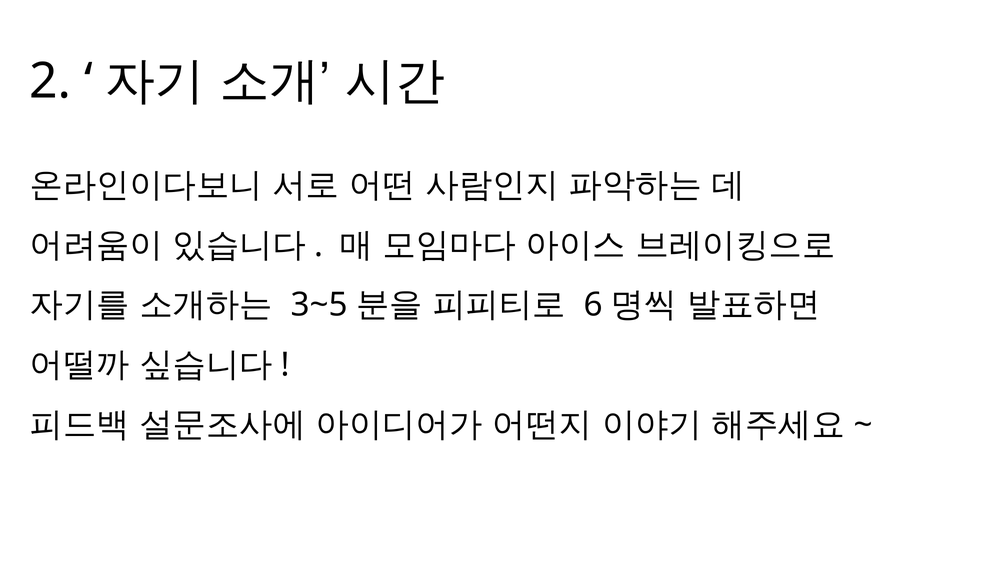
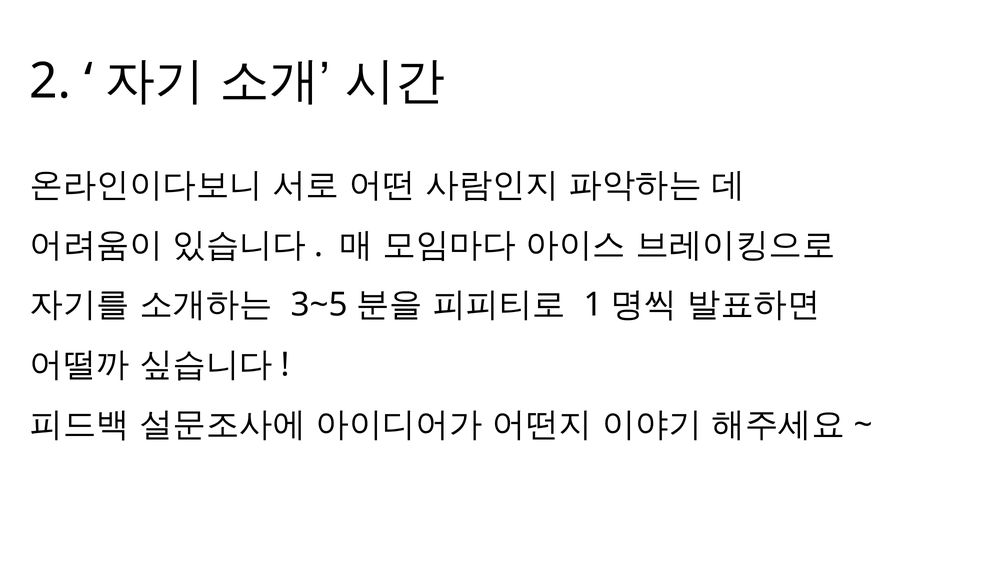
6: 6 -> 1 (593, 305)
